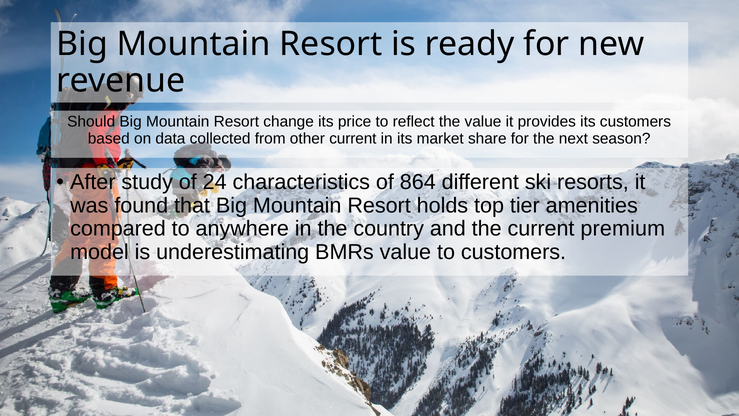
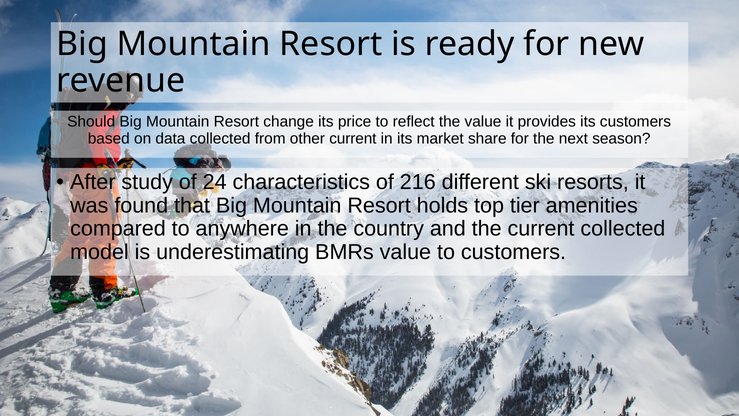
864: 864 -> 216 (418, 182)
current premium: premium -> collected (623, 229)
